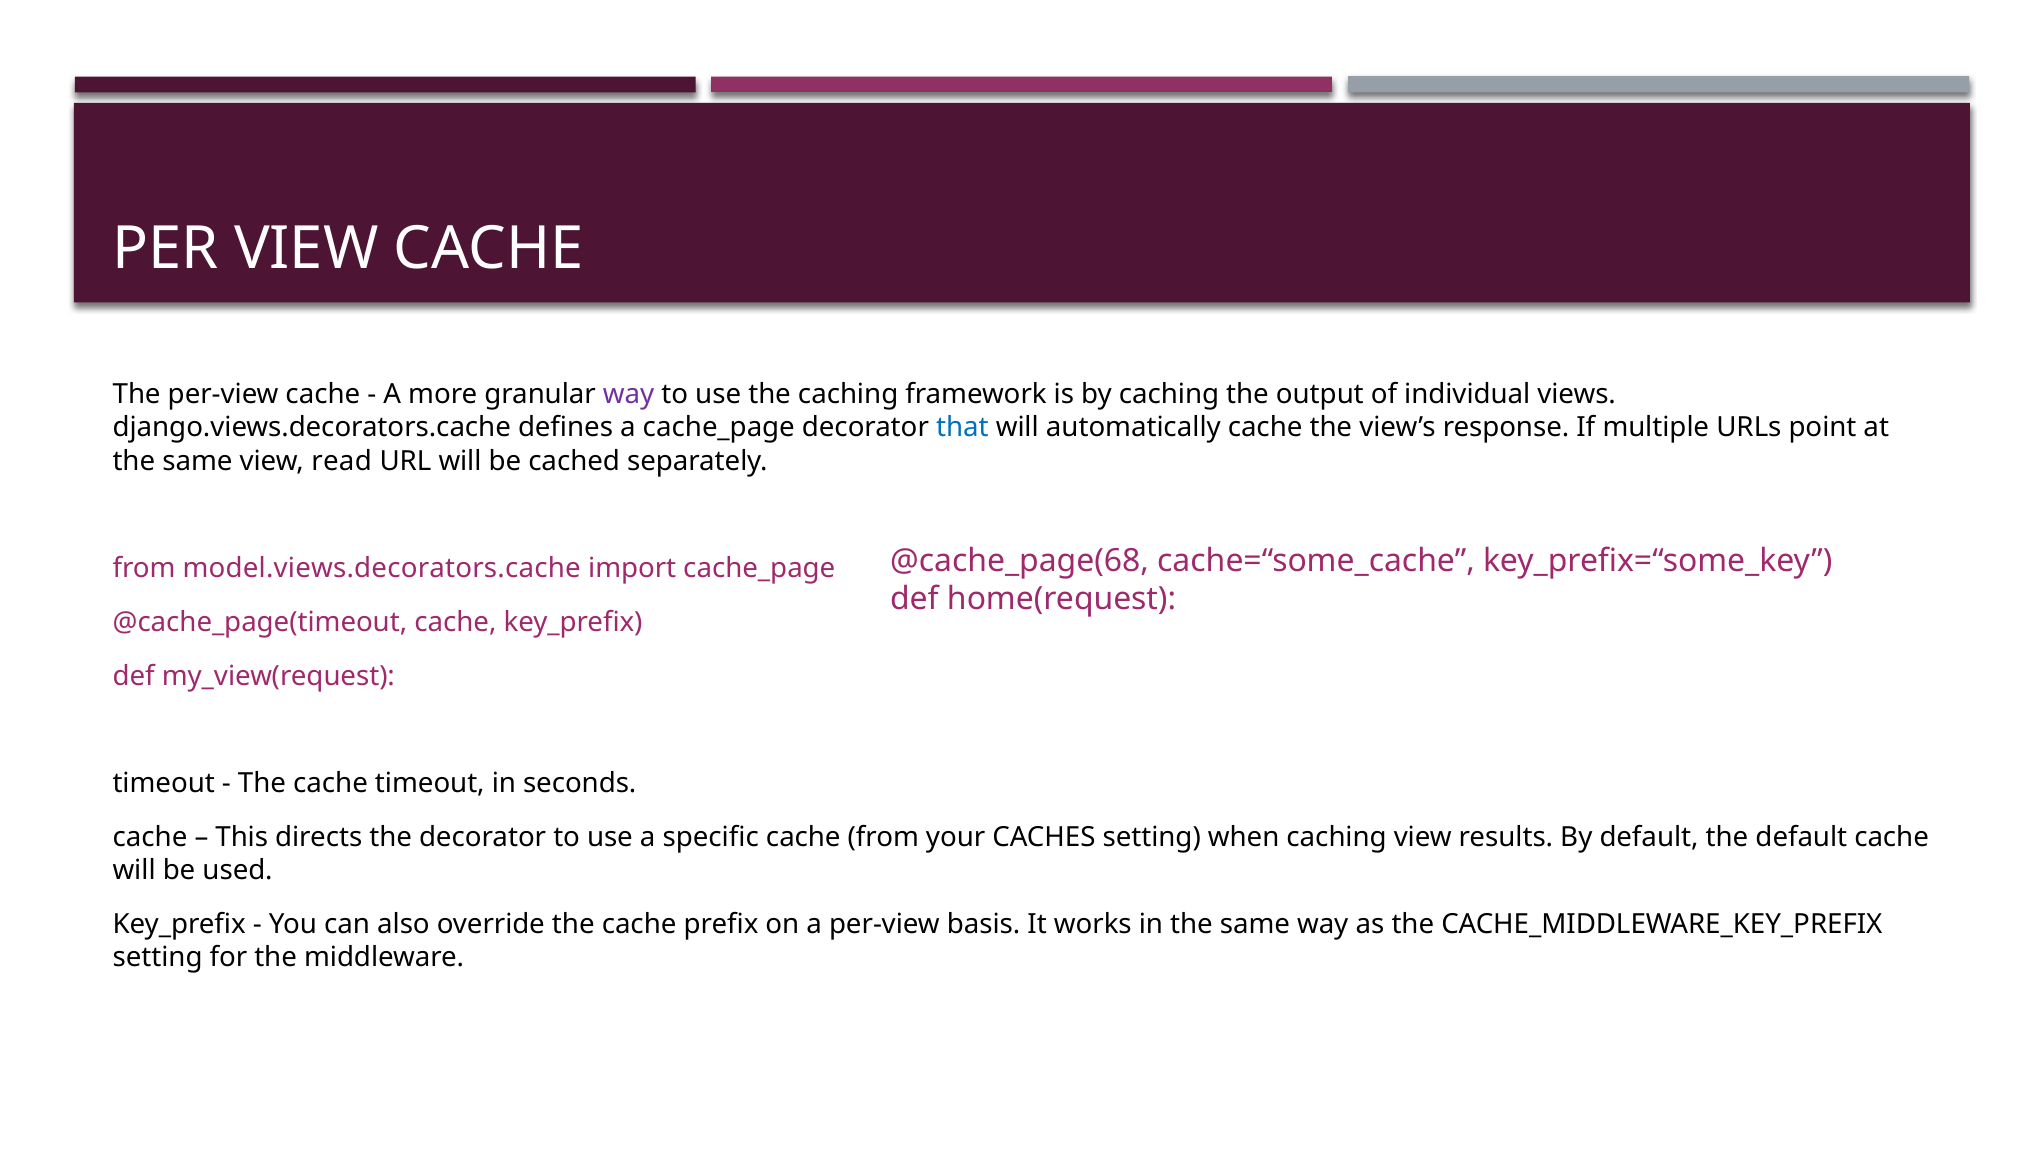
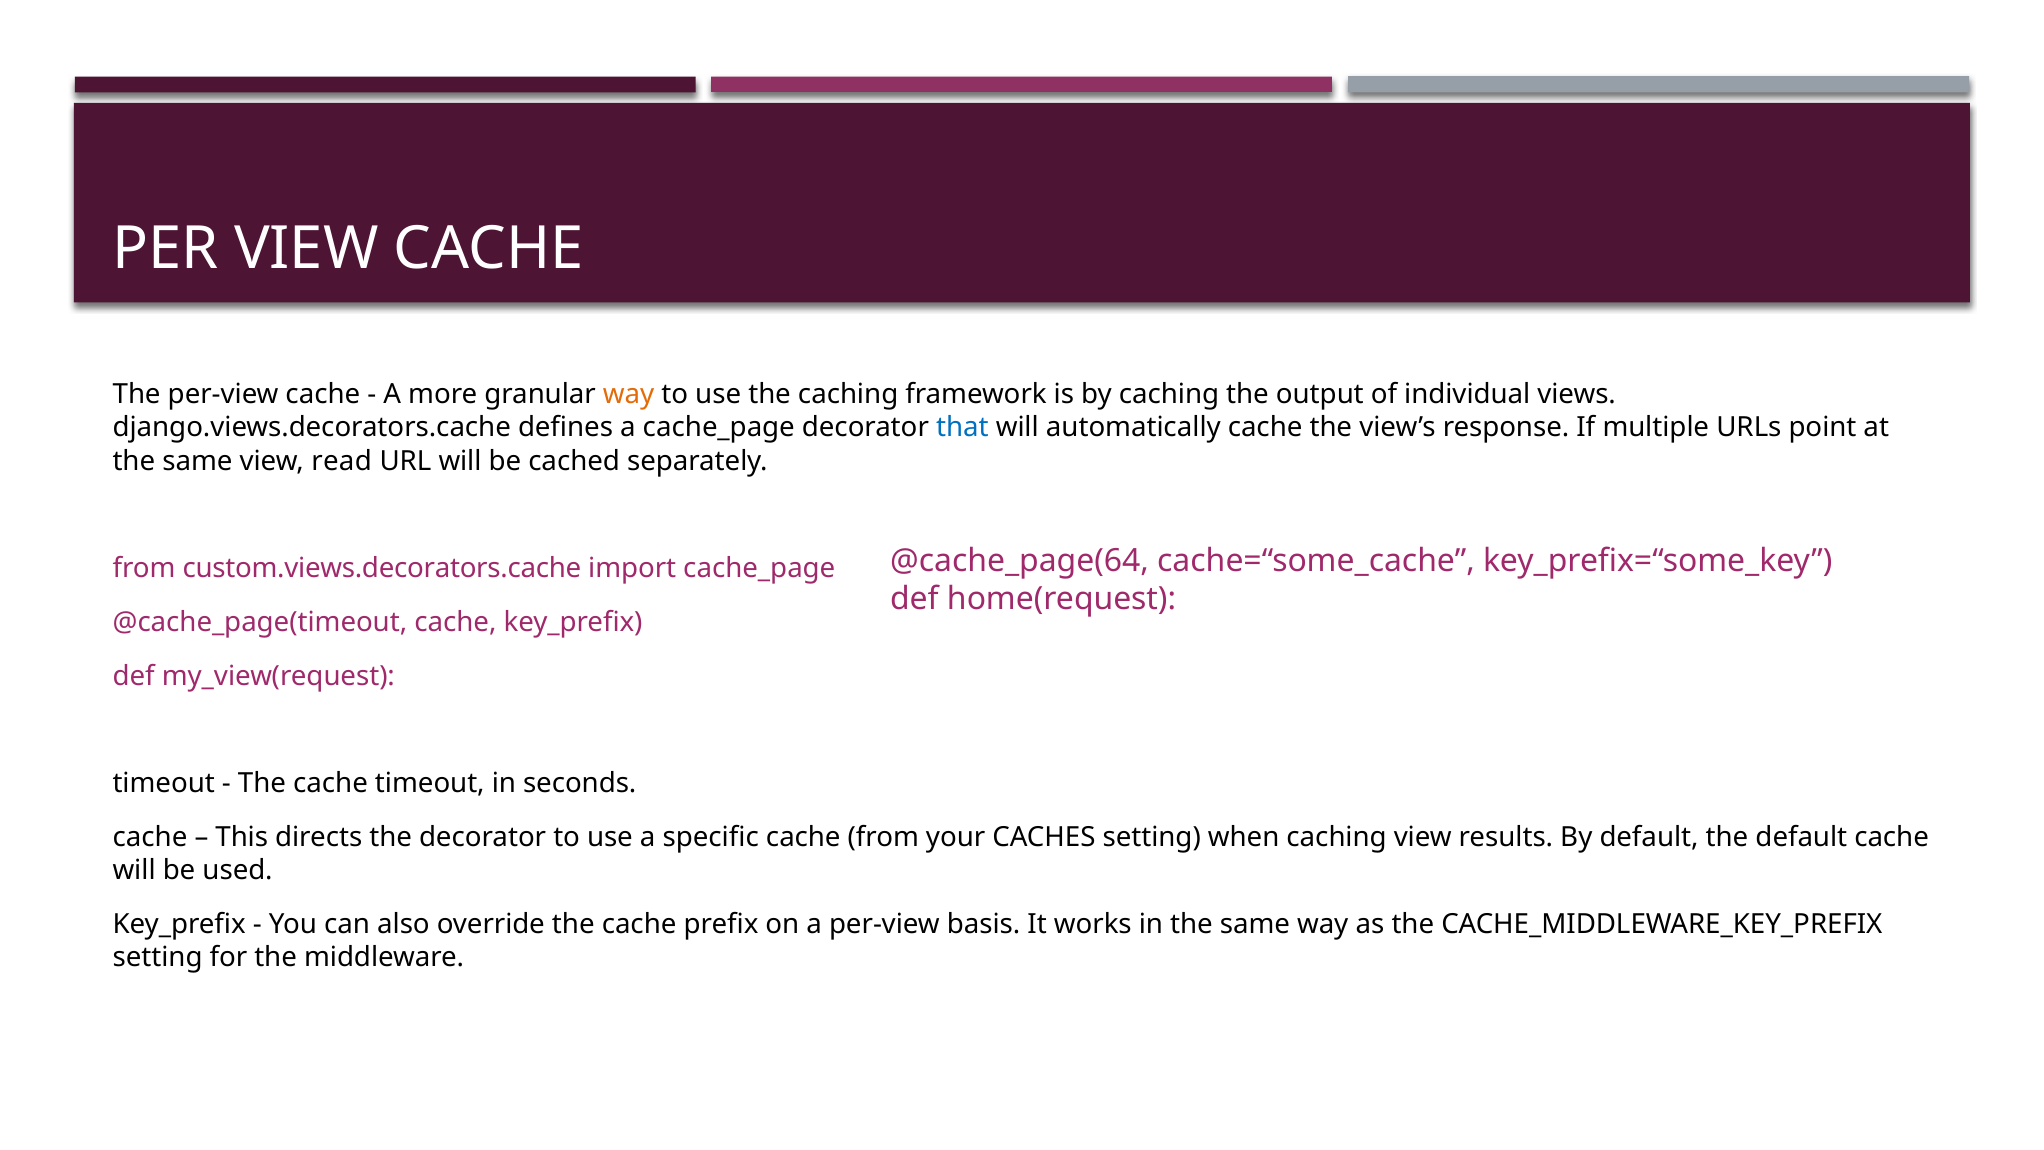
way colour: purple -> orange (629, 395)
@cache_page(68: @cache_page(68 -> @cache_page(64 (1020, 560)
model.views.decorators.cache: model.views.decorators.cache -> custom.views.decorators.cache (382, 568)
